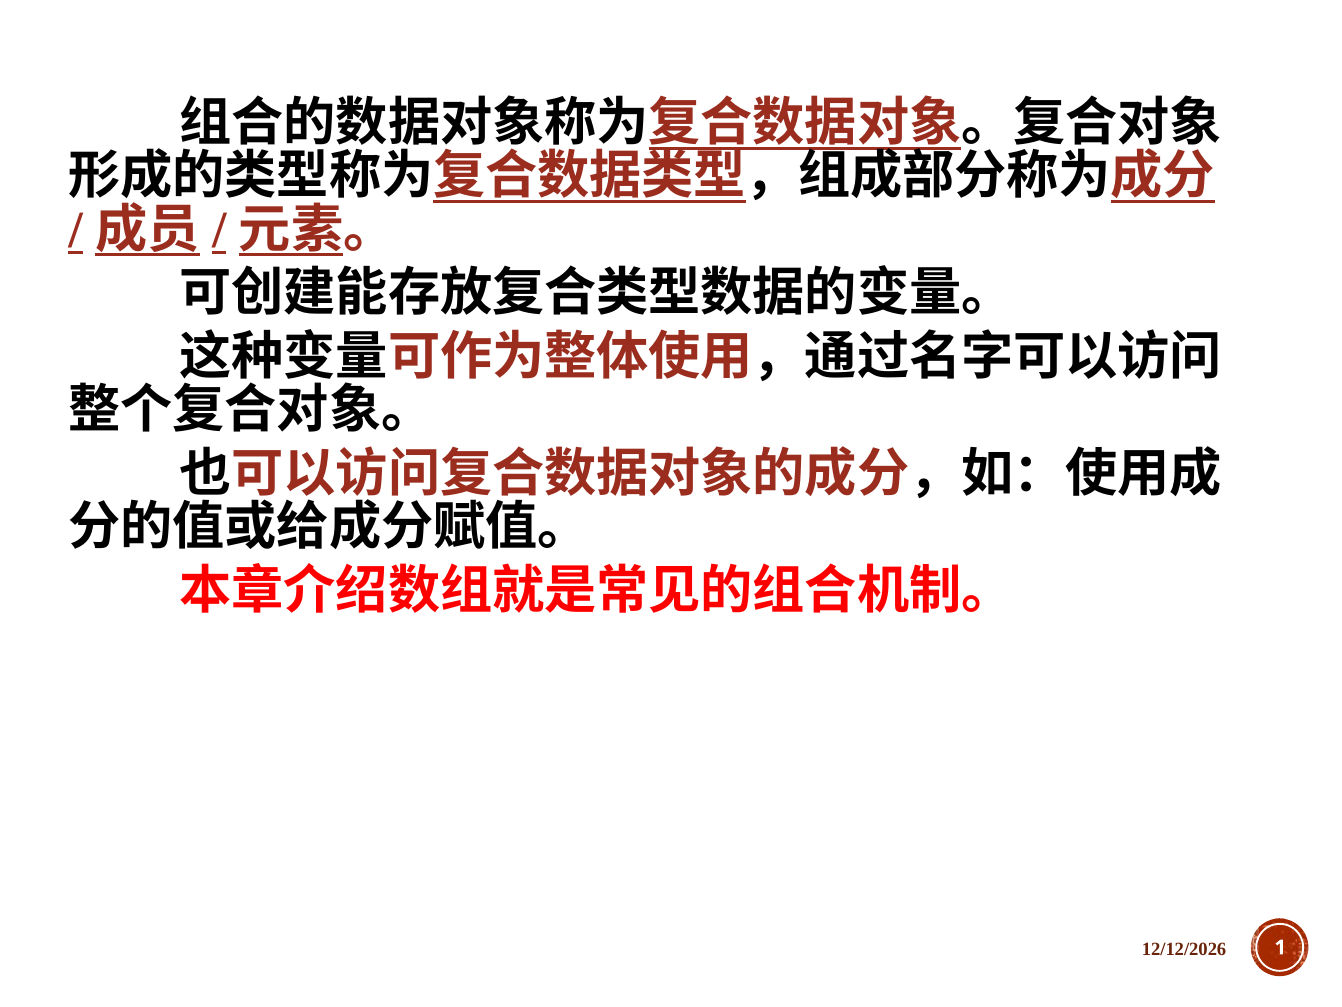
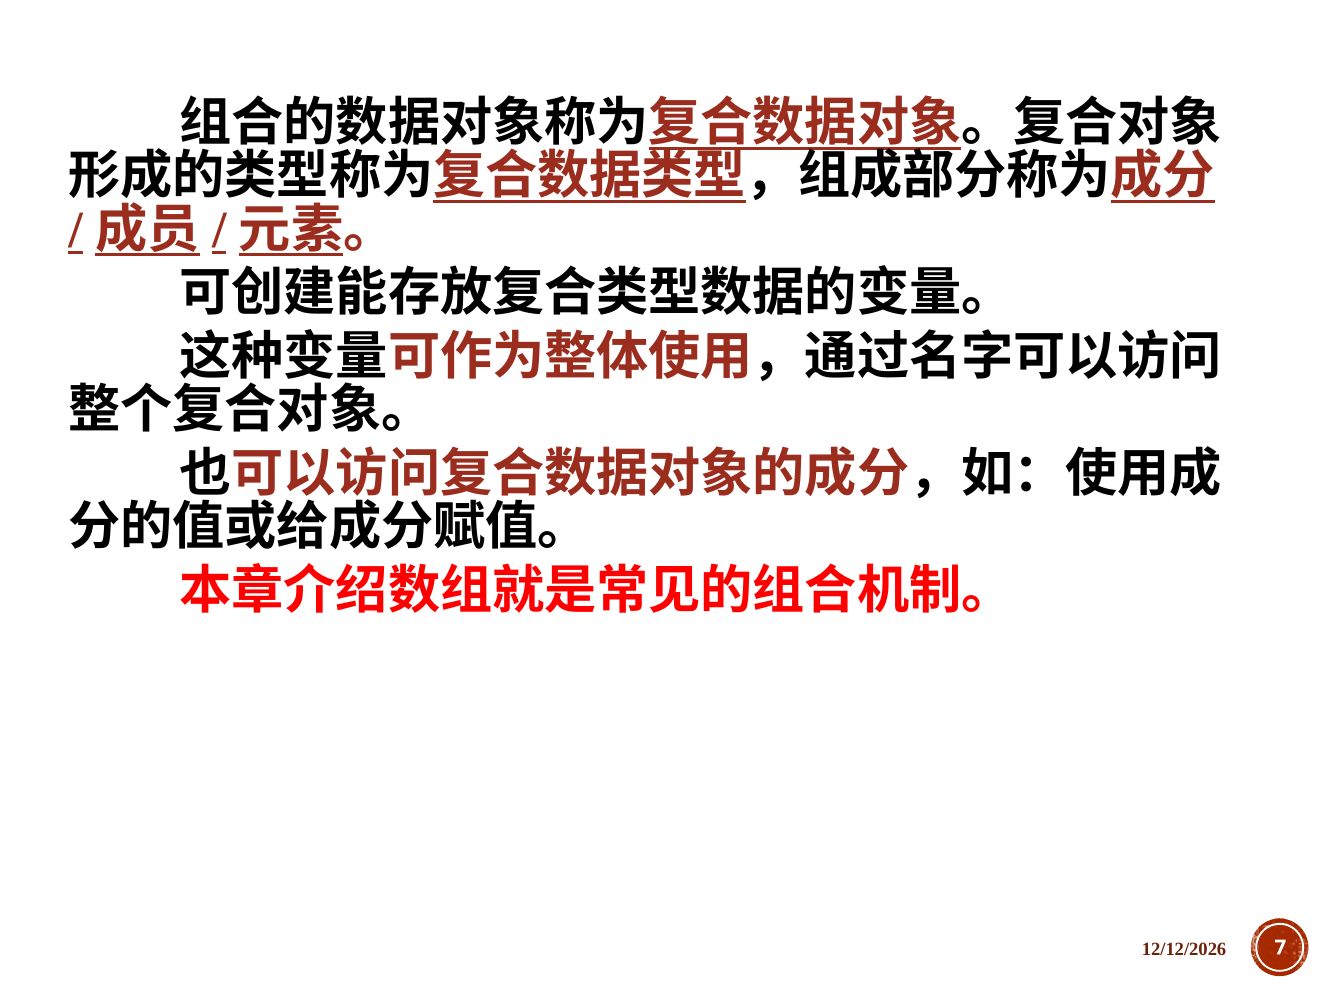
1: 1 -> 7 (1280, 947)
